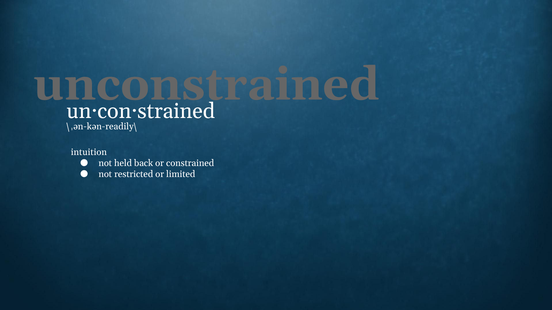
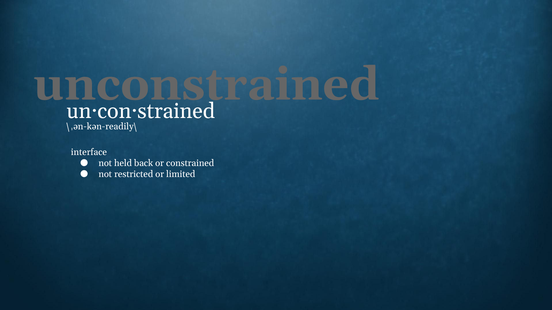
intuition: intuition -> interface (89, 152)
